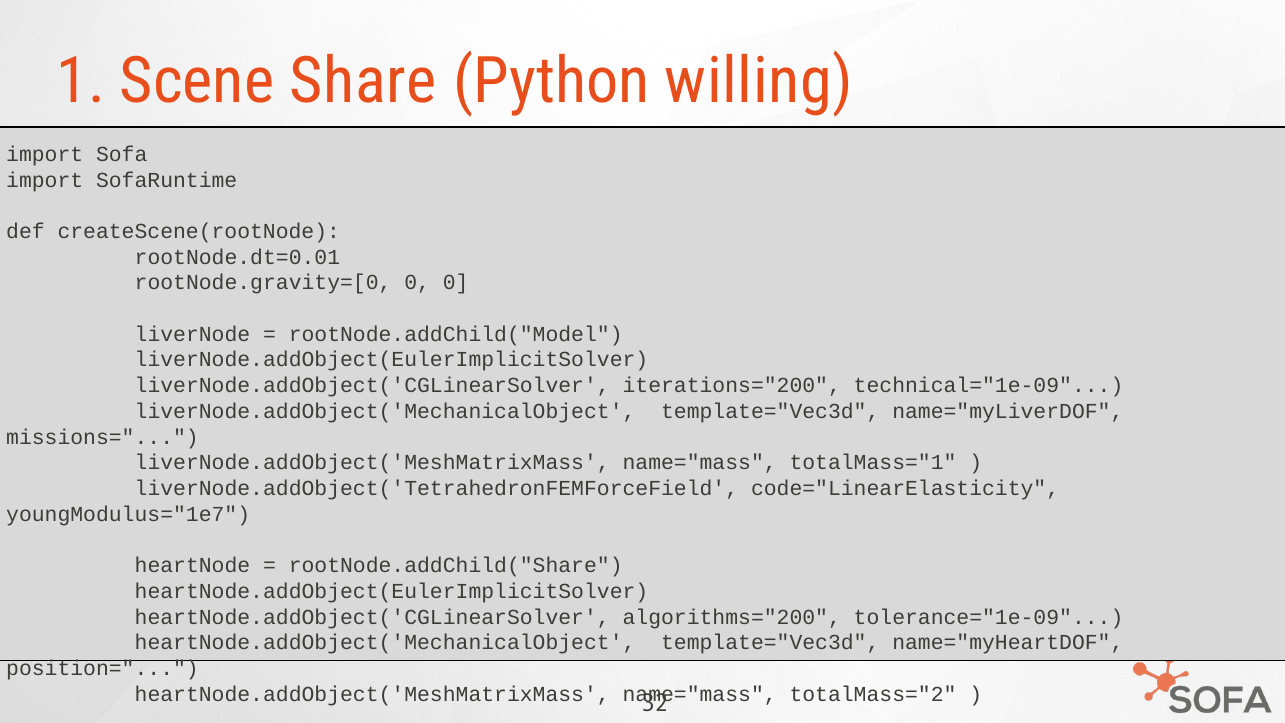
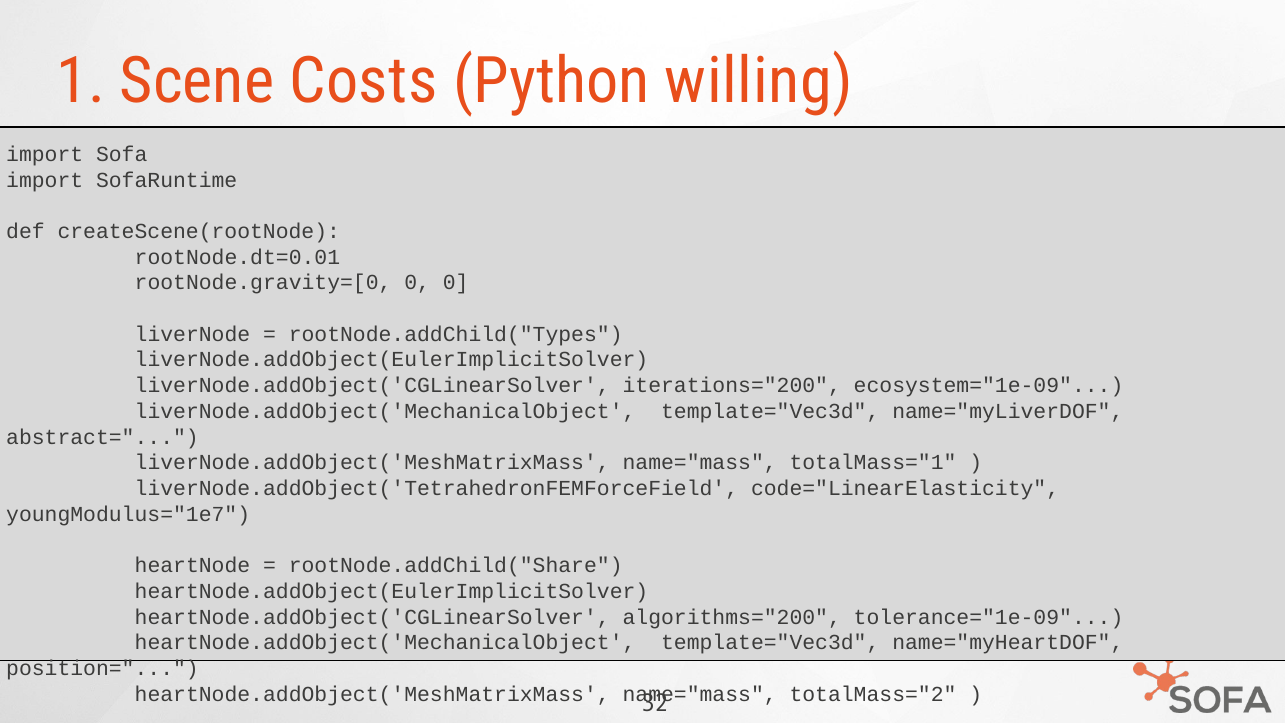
Share: Share -> Costs (363, 82)
rootNode.addChild("Model: rootNode.addChild("Model -> rootNode.addChild("Types (456, 334)
technical="1e-09: technical="1e-09 -> ecosystem="1e-09 (989, 386)
missions=: missions= -> abstract= (102, 437)
